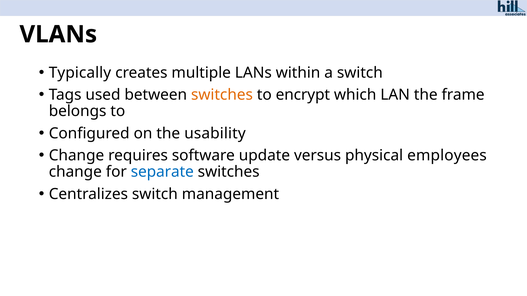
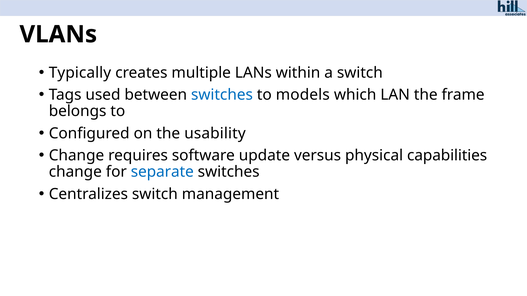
switches colour: orange -> blue (222, 95)
encrypt: encrypt -> models (303, 95)
employees: employees -> capabilities (447, 156)
